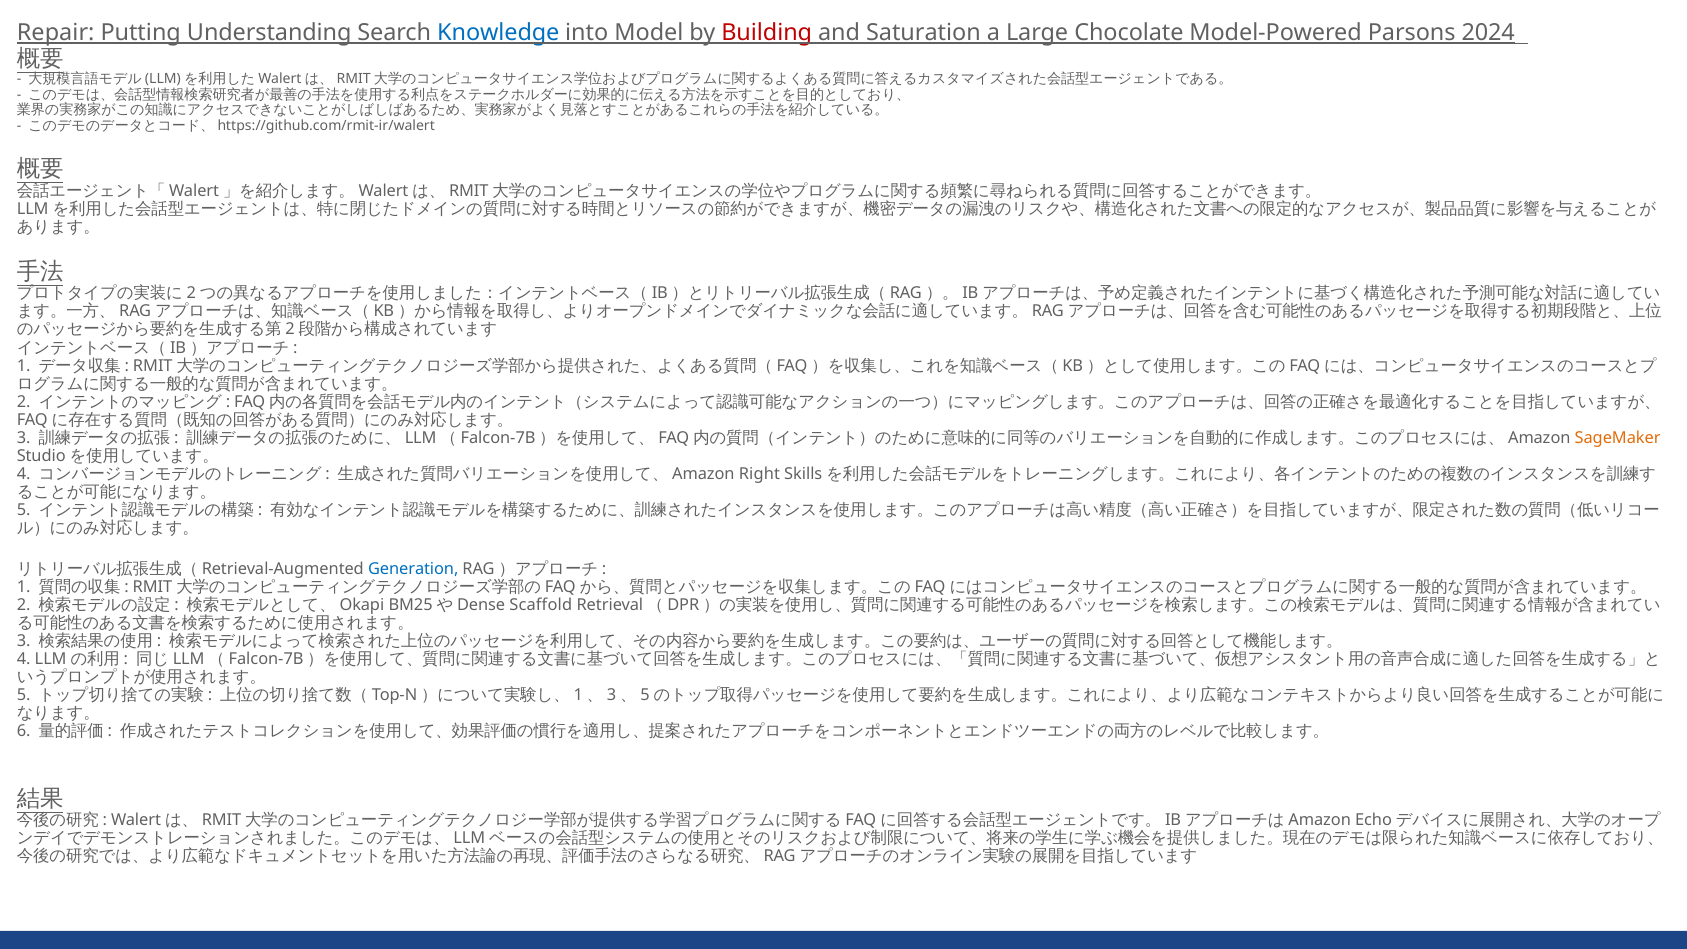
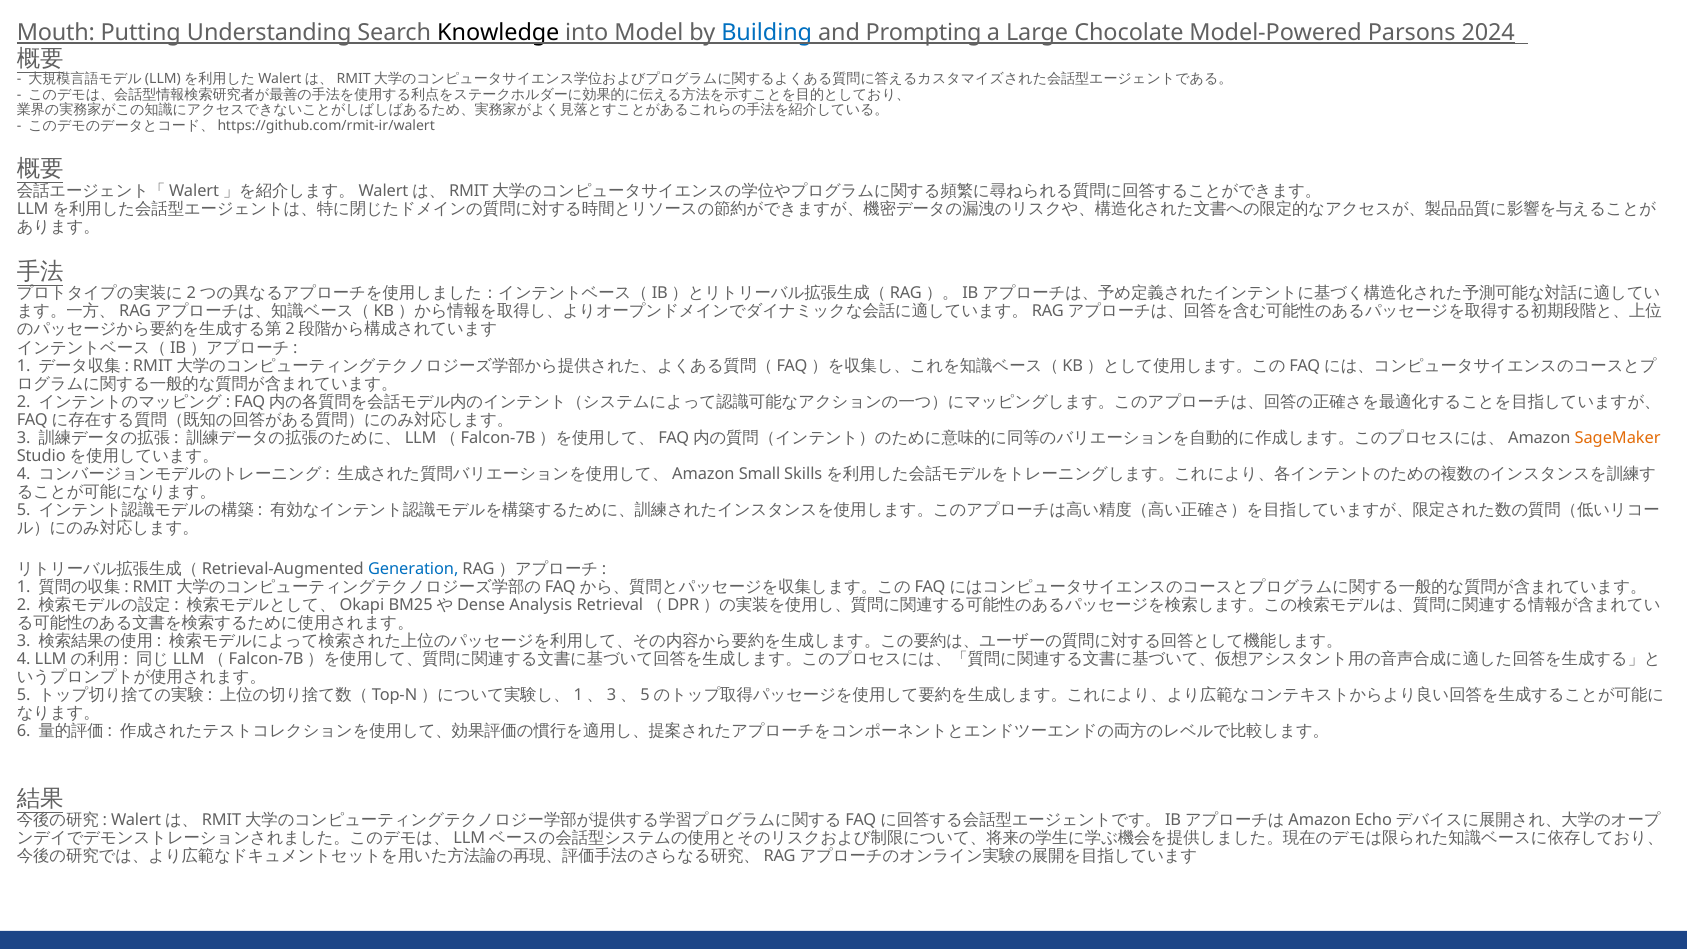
Repair: Repair -> Mouth (56, 32)
Knowledge colour: blue -> black (498, 32)
Building colour: red -> blue (767, 32)
Saturation: Saturation -> Prompting (924, 32)
Right: Right -> Small (760, 474)
Scaffold: Scaffold -> Analysis (541, 605)
